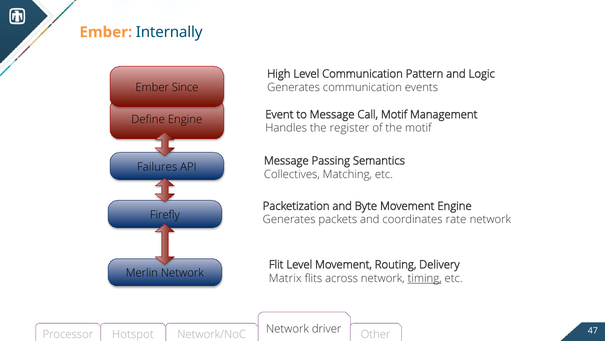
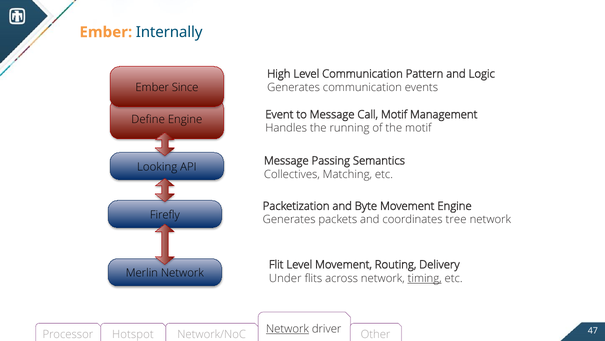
register: register -> running (350, 128)
Failures: Failures -> Looking (157, 166)
rate: rate -> tree (456, 219)
Matrix: Matrix -> Under (285, 278)
Network underline: none -> present (287, 328)
